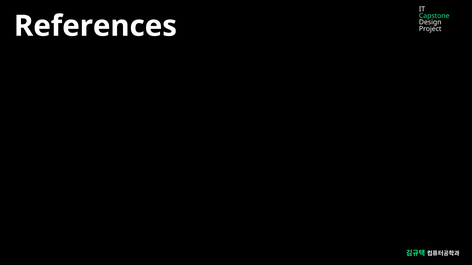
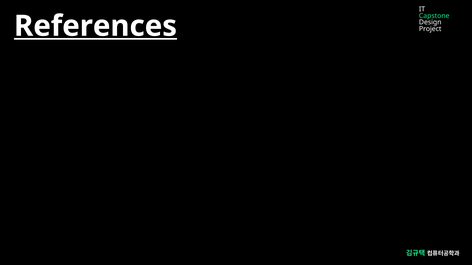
References underline: none -> present (96, 26)
